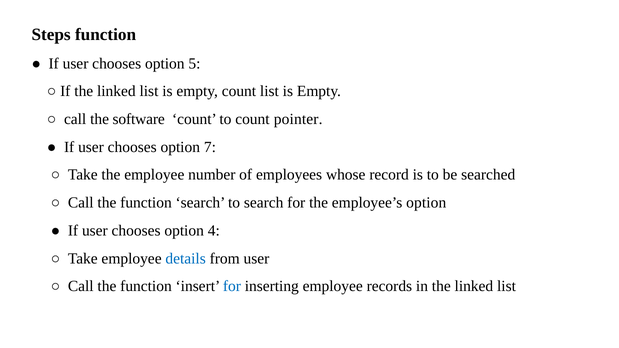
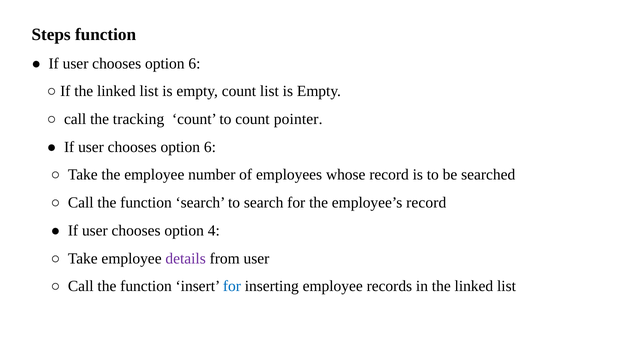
5: 5 -> 6 (194, 64)
software: software -> tracking (139, 119)
7: 7 -> 6 (210, 147)
employee’s option: option -> record (426, 203)
details colour: blue -> purple (186, 259)
